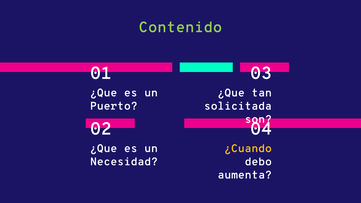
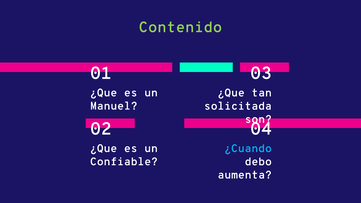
Puerto: Puerto -> Manuel (114, 106)
¿Cuando colour: yellow -> light blue (248, 148)
Necesidad: Necesidad -> Confiable (124, 162)
